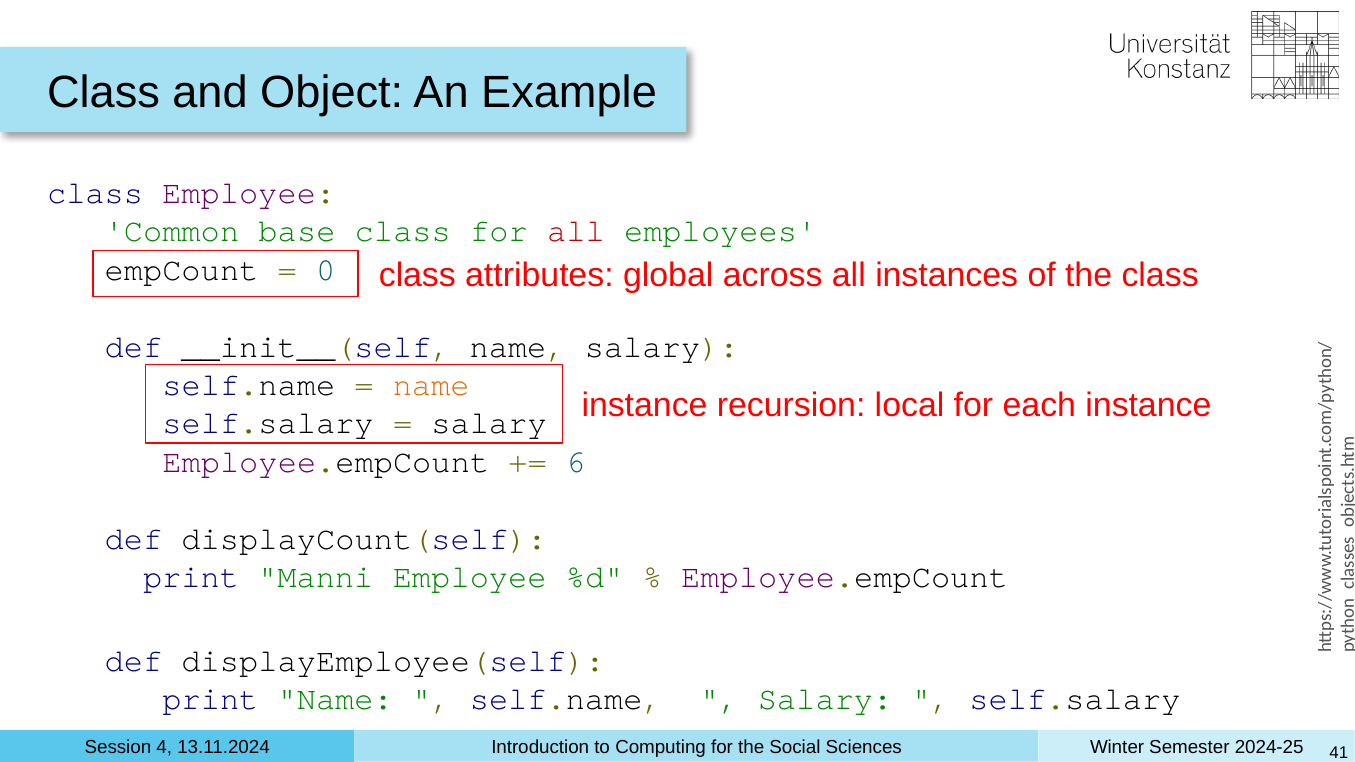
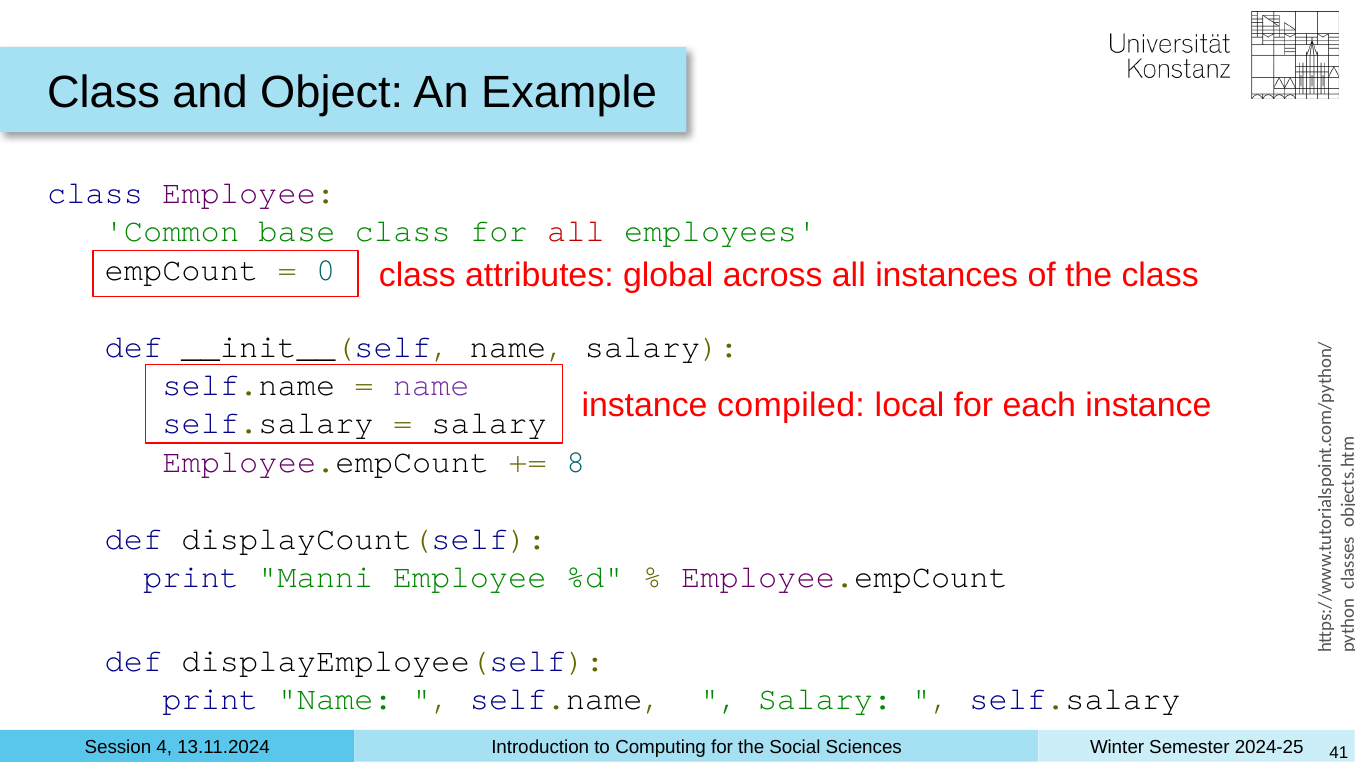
name colour: orange -> purple (431, 385)
recursion: recursion -> compiled (791, 406)
6: 6 -> 8 (576, 462)
